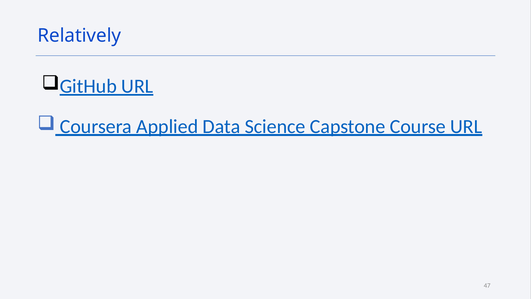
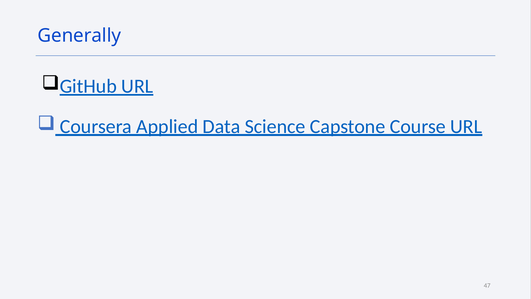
Relatively: Relatively -> Generally (79, 35)
